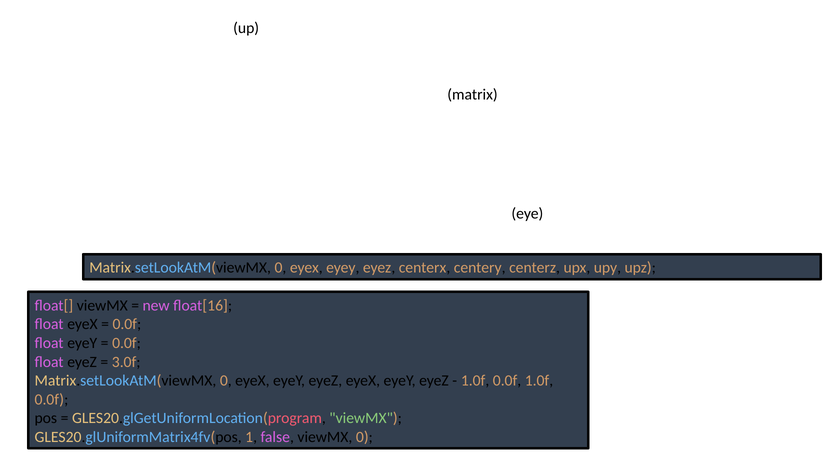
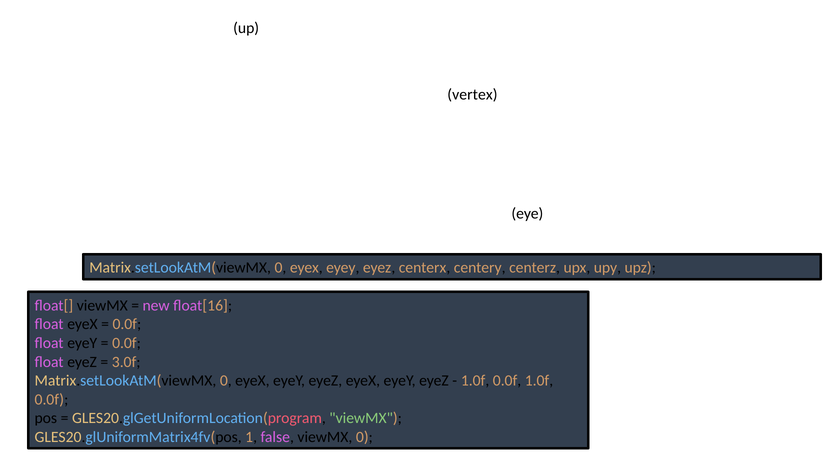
matrix: matrix -> vertex (472, 94)
